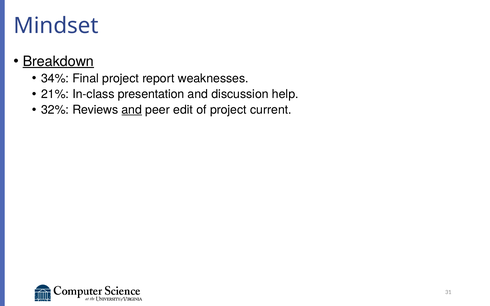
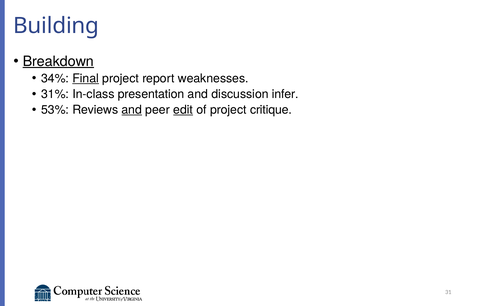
Mindset: Mindset -> Building (56, 26)
Final underline: none -> present (86, 78)
21%: 21% -> 31% (55, 94)
help: help -> infer (285, 94)
32%: 32% -> 53% (55, 110)
edit underline: none -> present (183, 110)
current: current -> critique (271, 110)
